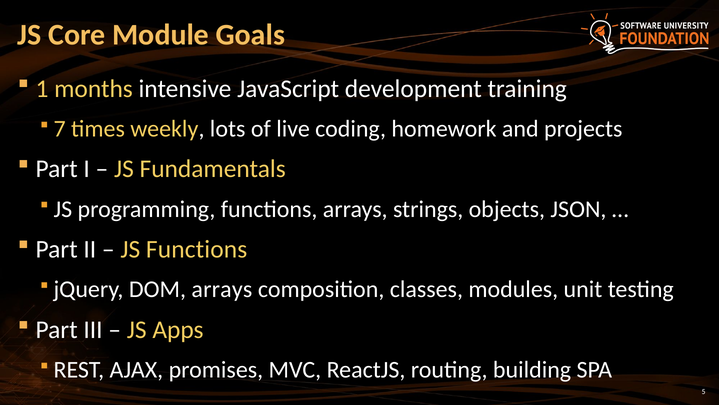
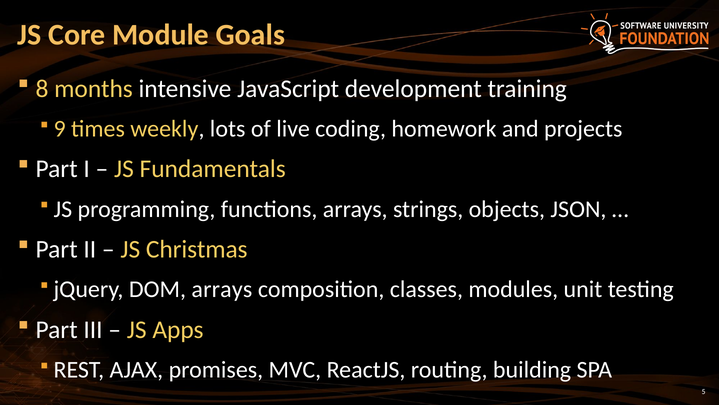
1: 1 -> 8 (42, 89)
7: 7 -> 9 (60, 129)
JS Functions: Functions -> Christmas (197, 249)
